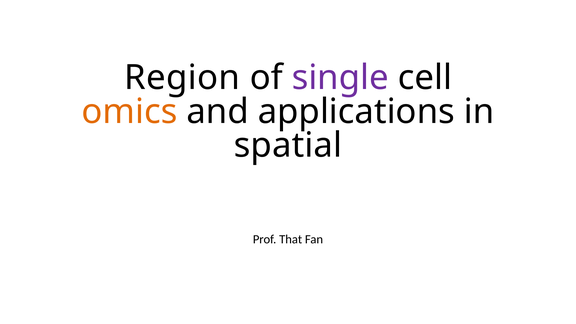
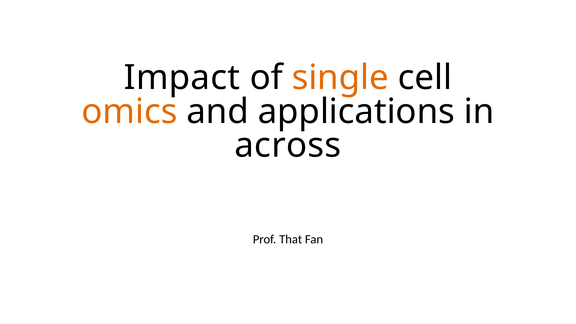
Region: Region -> Impact (182, 78)
single colour: purple -> orange (340, 78)
spatial: spatial -> across (288, 145)
